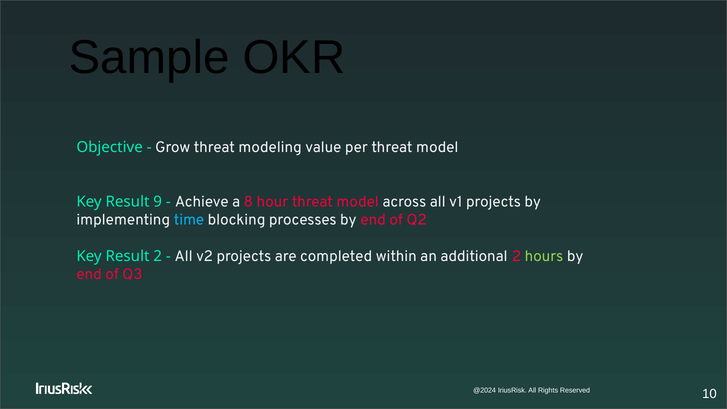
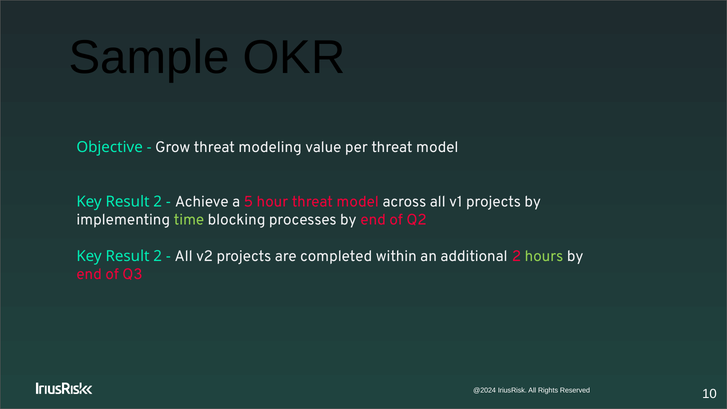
9: 9 -> 2 (158, 202)
8: 8 -> 5 (248, 202)
time colour: light blue -> light green (189, 220)
